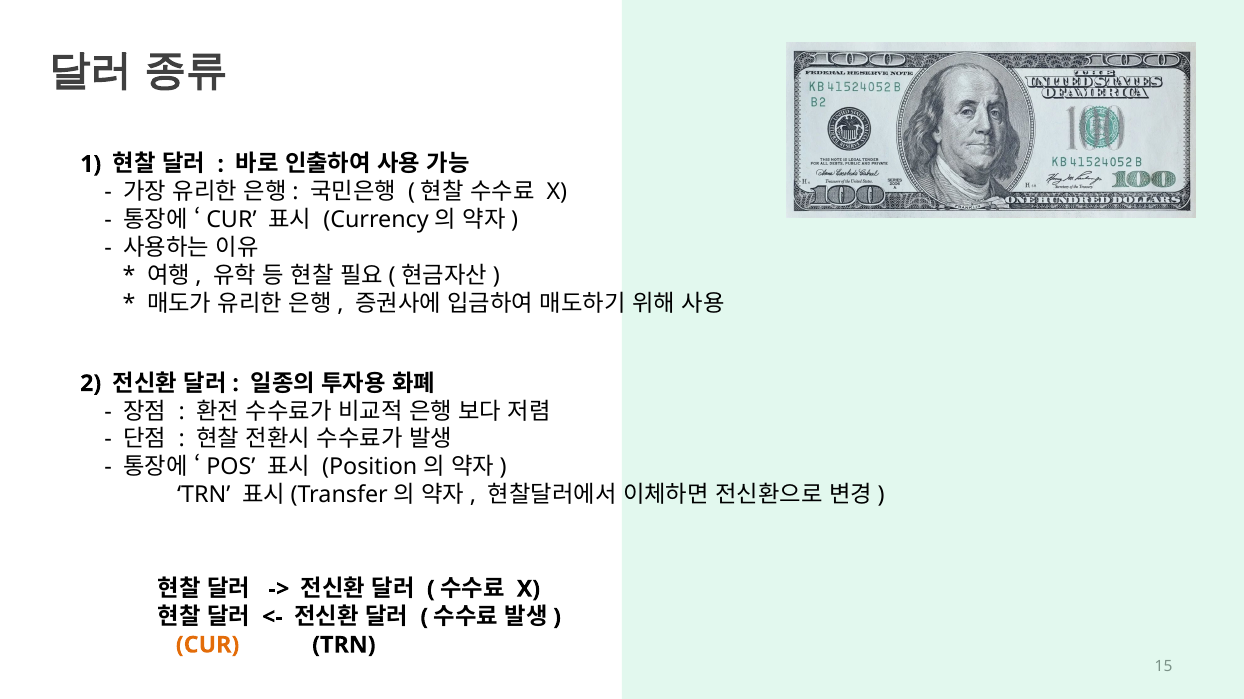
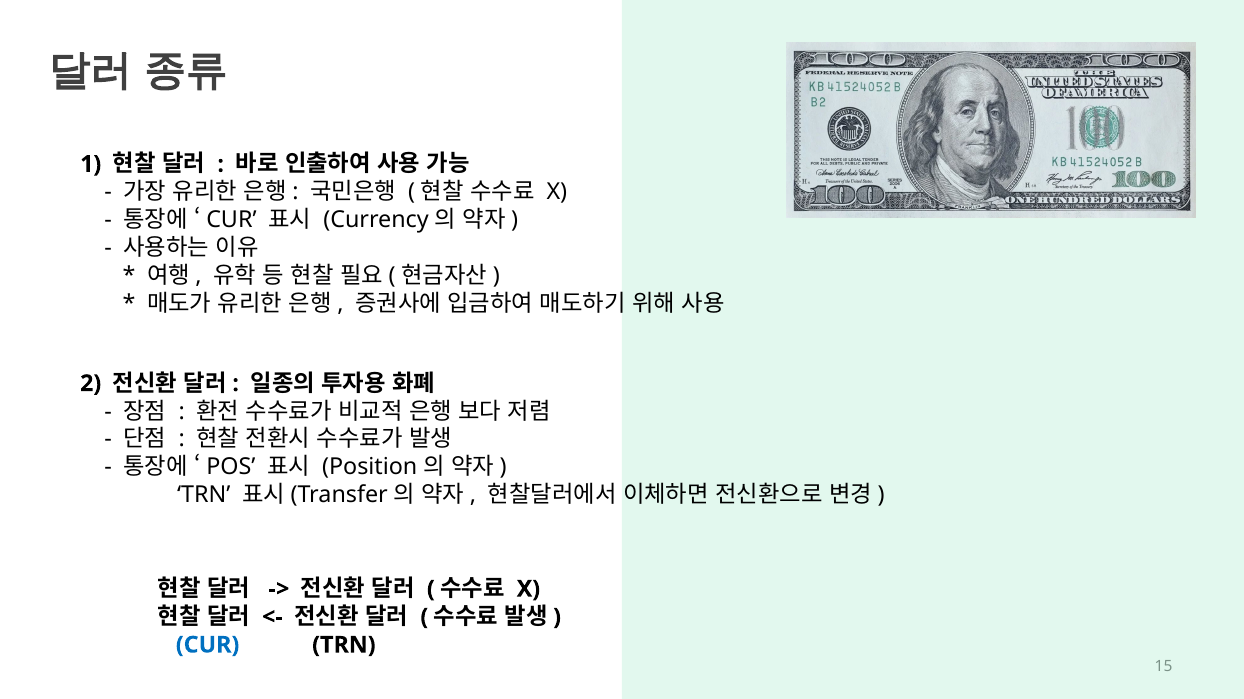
CUR colour: orange -> blue (208, 646)
